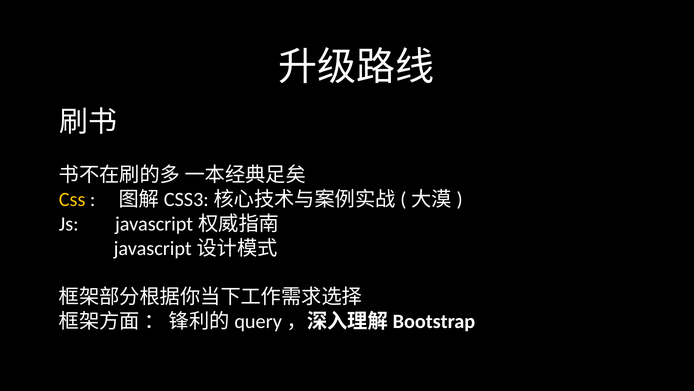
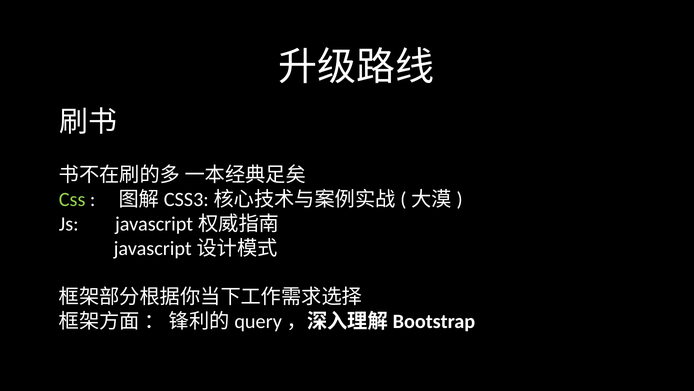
Css colour: yellow -> light green (72, 199)
